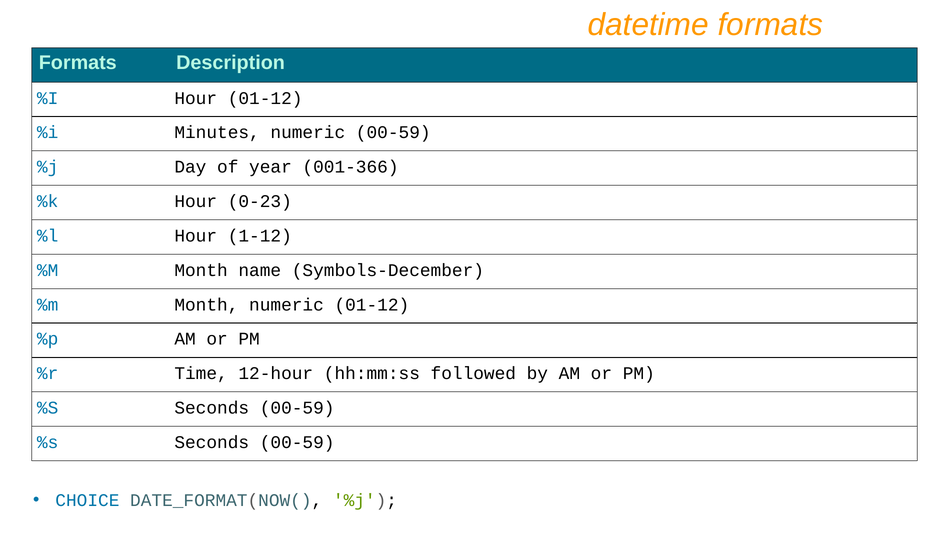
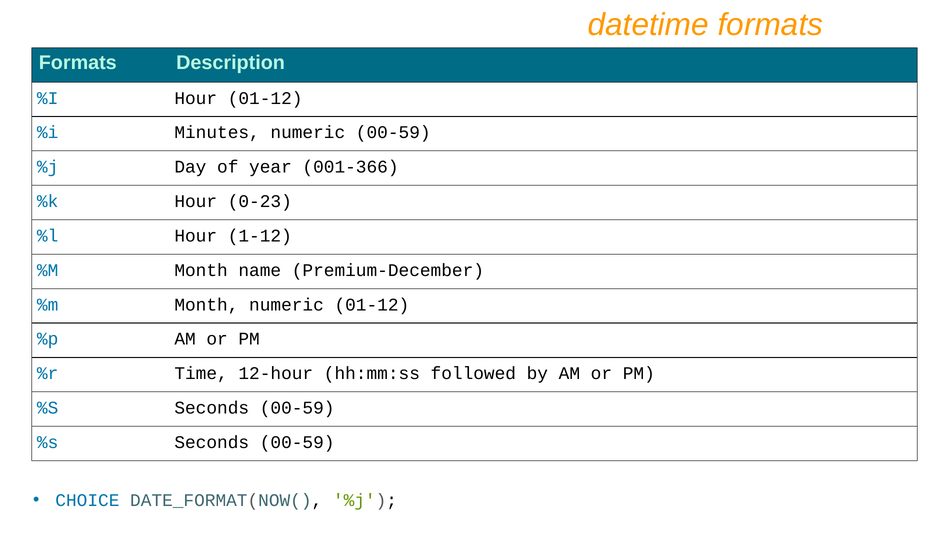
Symbols-December: Symbols-December -> Premium-December (388, 270)
